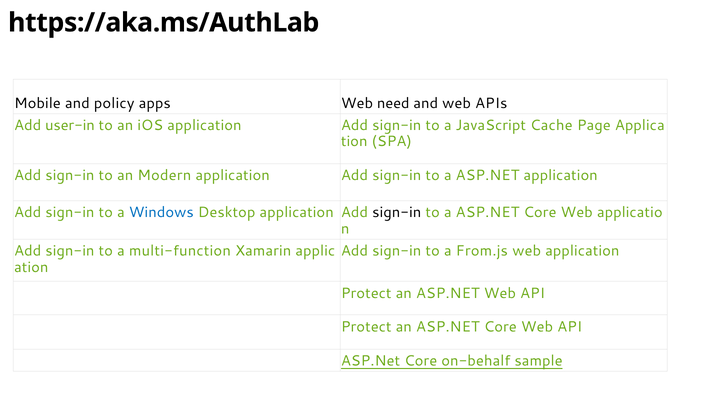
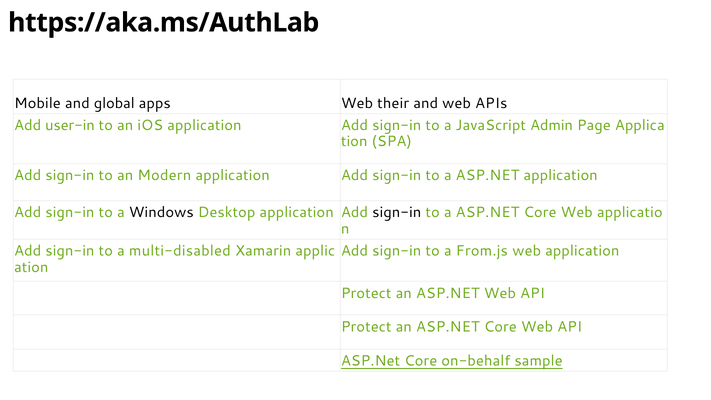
policy: policy -> global (114, 103)
need: need -> their (393, 103)
Cache: Cache -> Admin (552, 125)
Windows colour: blue -> black (161, 212)
multi-function: multi-function -> multi-disabled (180, 251)
